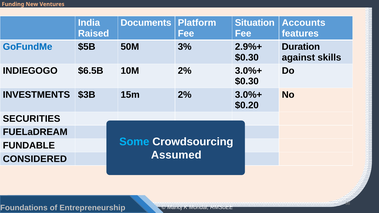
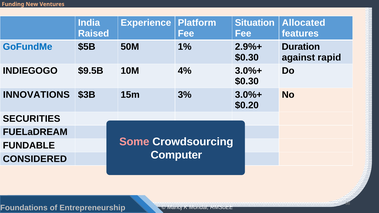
Documents: Documents -> Experience (146, 23)
Accounts: Accounts -> Allocated (304, 23)
3%: 3% -> 1% (185, 47)
skills: skills -> rapid (329, 57)
$6.5B: $6.5B -> $9.5B (91, 71)
10M 2%: 2% -> 4% (185, 71)
INVESTMENTS: INVESTMENTS -> INNOVATIONS (36, 95)
15m 2%: 2% -> 3% (185, 95)
Some colour: light blue -> pink (134, 142)
Assumed: Assumed -> Computer (176, 155)
